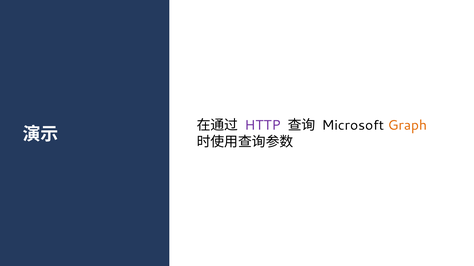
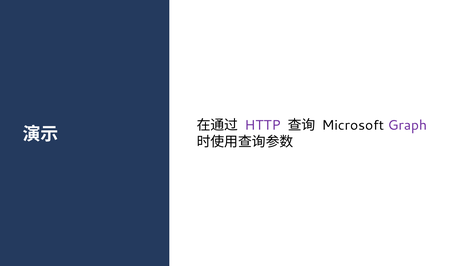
Graph colour: orange -> purple (407, 126)
